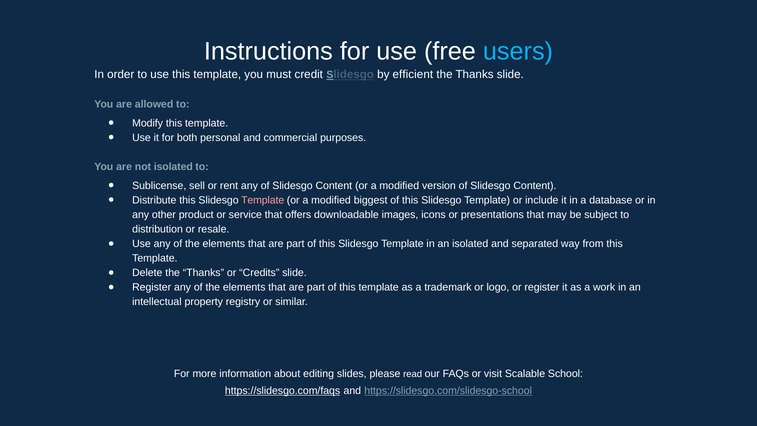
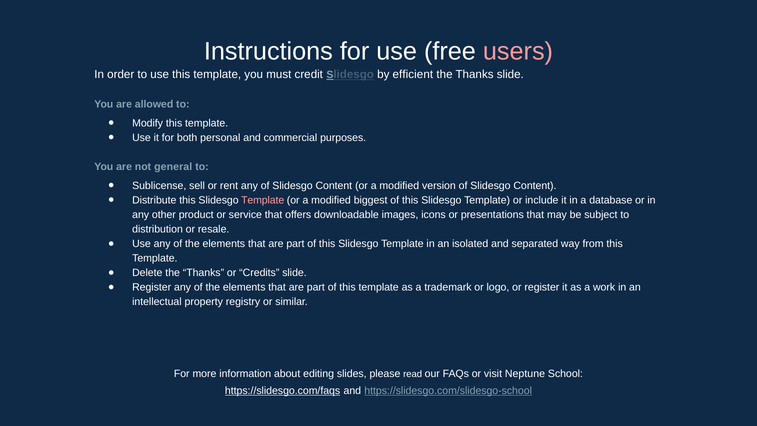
users colour: light blue -> pink (518, 51)
not isolated: isolated -> general (173, 167)
Scalable: Scalable -> Neptune (525, 374)
